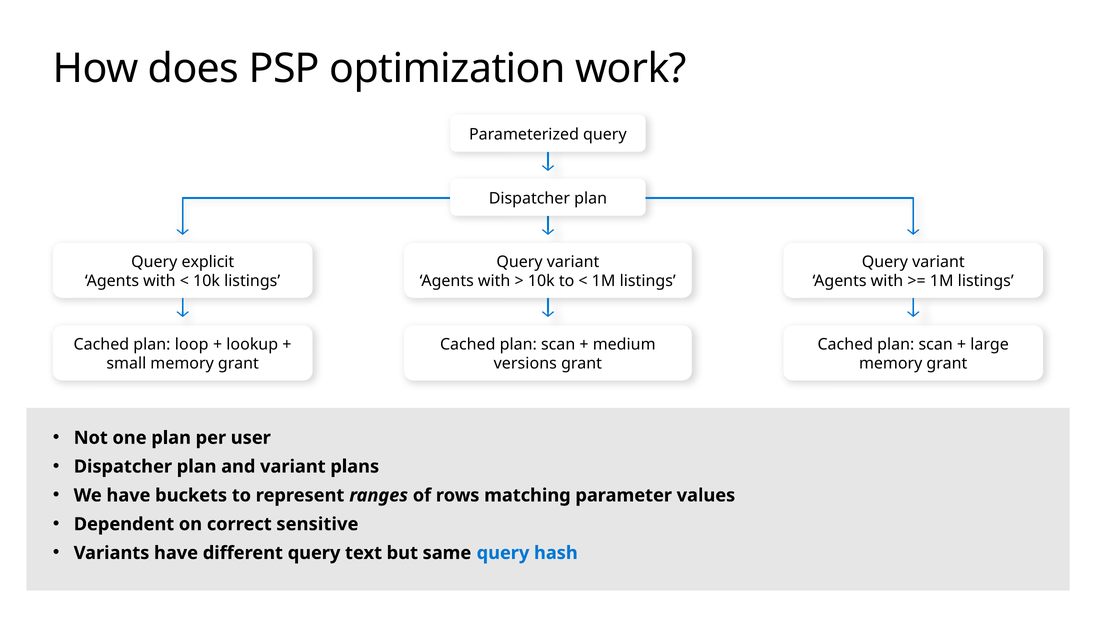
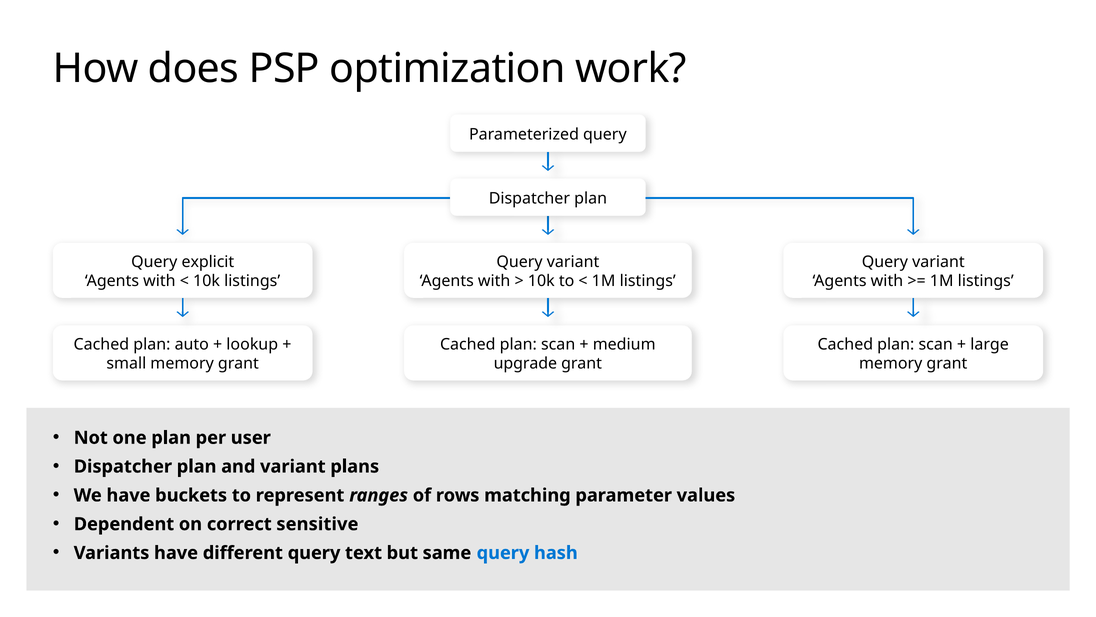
loop: loop -> auto (192, 344)
versions: versions -> upgrade (525, 363)
